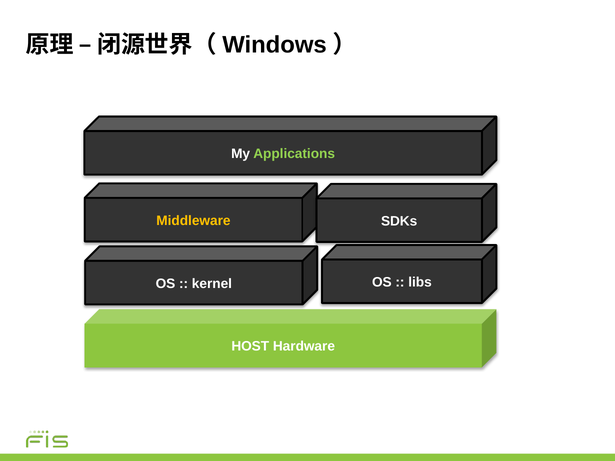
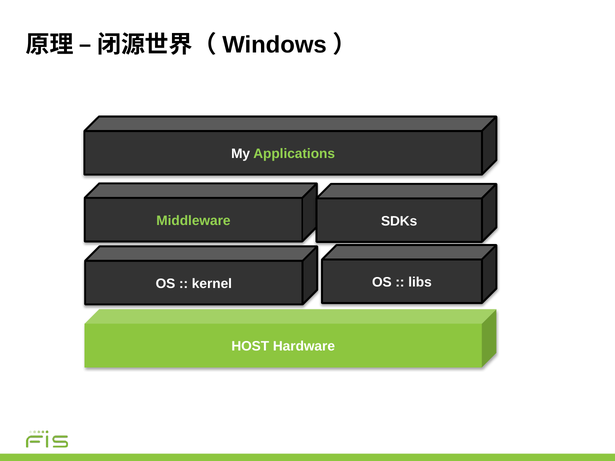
Middleware colour: yellow -> light green (193, 221)
